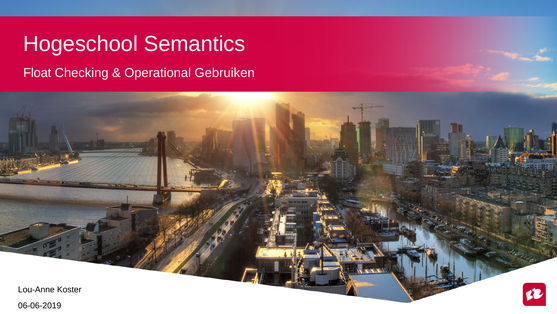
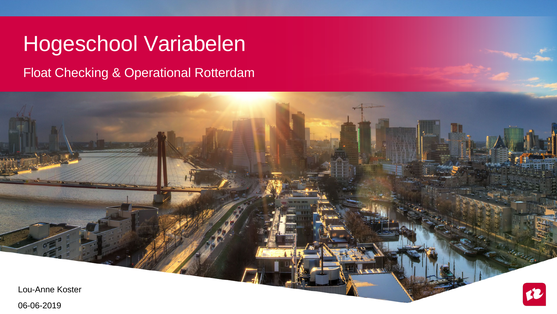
Semantics: Semantics -> Variabelen (195, 44)
Gebruiken: Gebruiken -> Rotterdam (225, 73)
